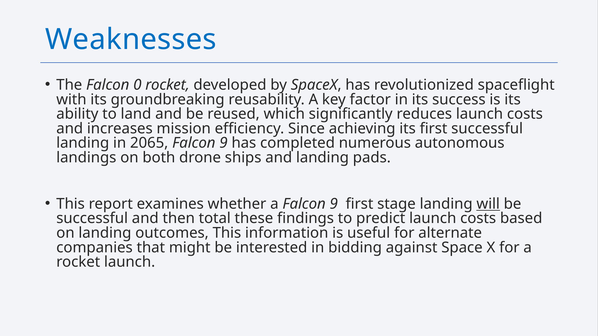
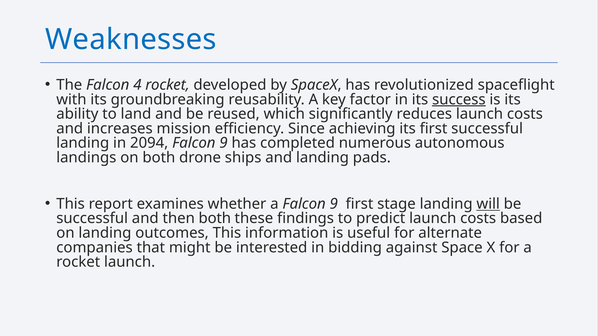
0: 0 -> 4 (137, 85)
success underline: none -> present (459, 100)
2065: 2065 -> 2094 (149, 143)
then total: total -> both (215, 219)
